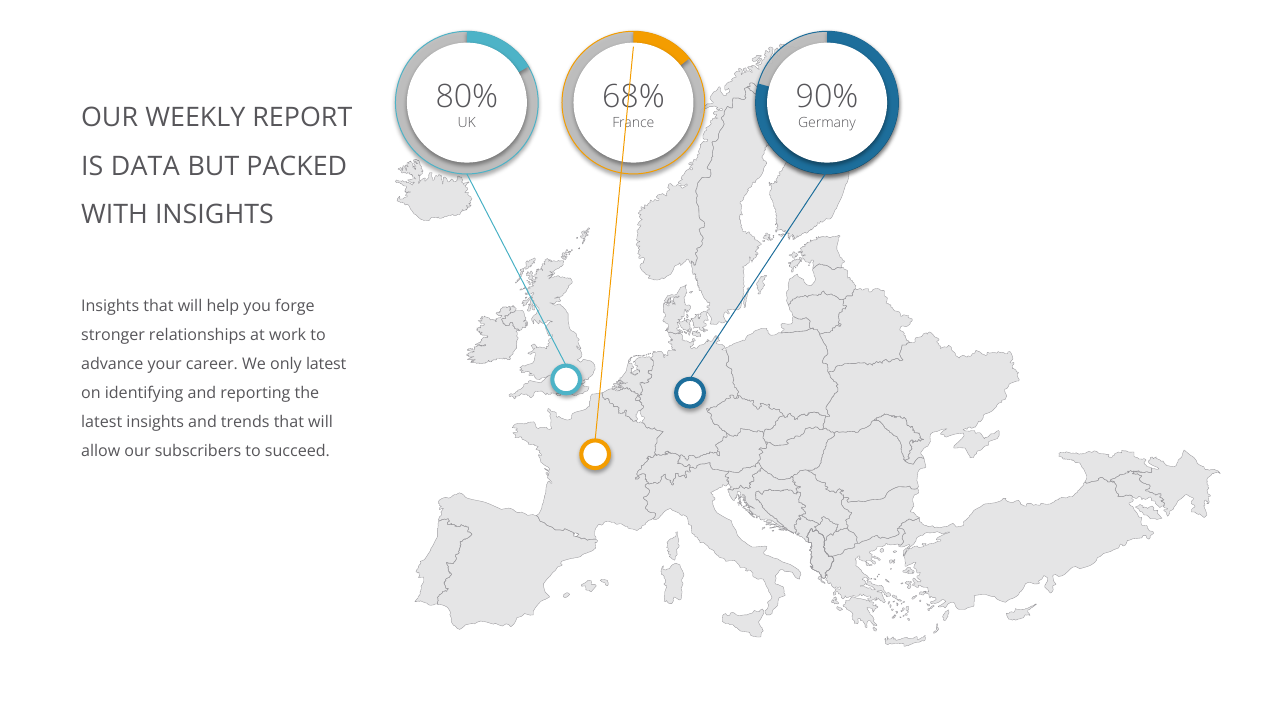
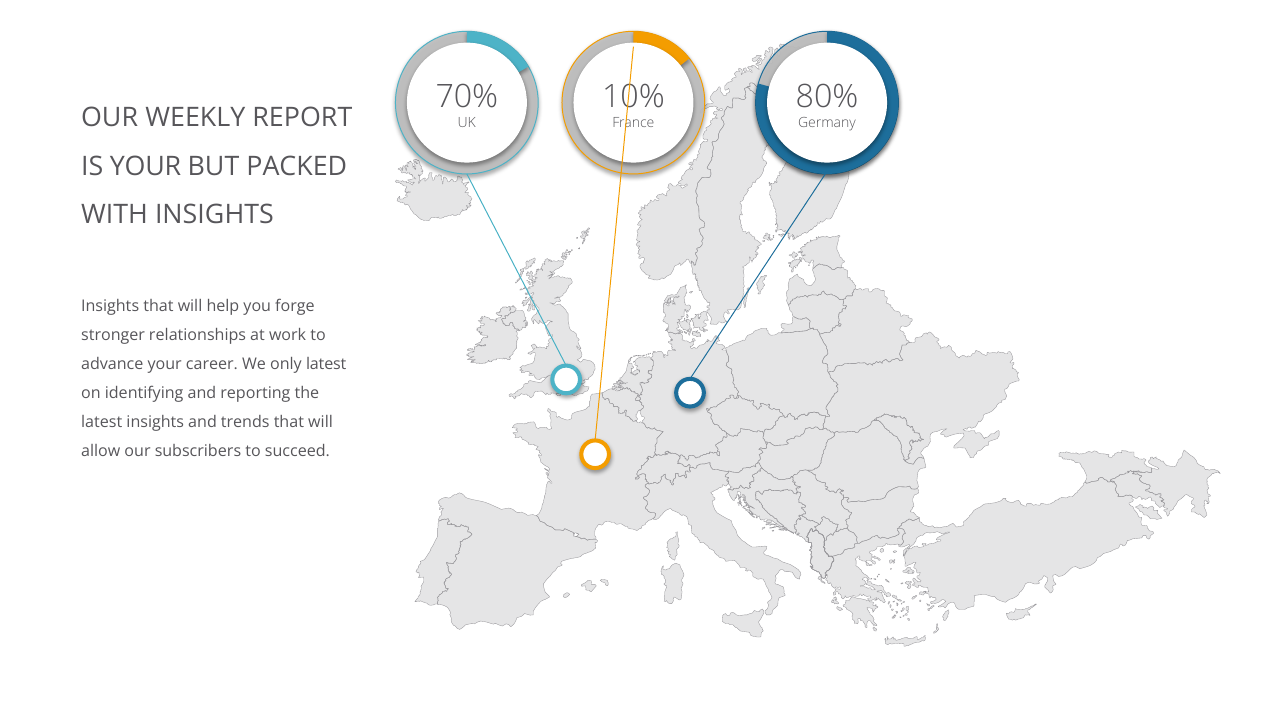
80%: 80% -> 70% (467, 97)
68%: 68% -> 10% (633, 97)
90%: 90% -> 80% (827, 97)
IS DATA: DATA -> YOUR (146, 166)
